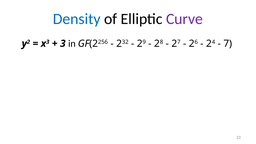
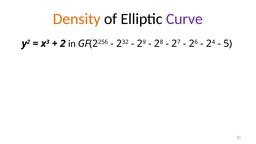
Density colour: blue -> orange (77, 19)
3: 3 -> 2 (63, 44)
7: 7 -> 5 (228, 44)
